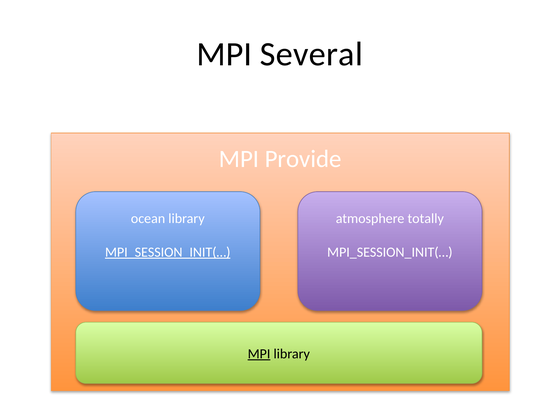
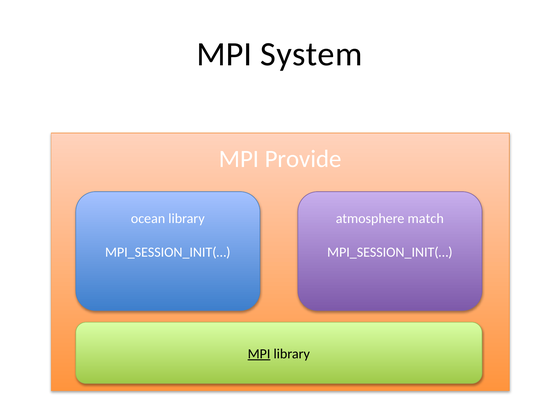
Several: Several -> System (311, 54)
totally: totally -> match (426, 218)
MPI_SESSION_INIT(… underline: present -> none (168, 252)
